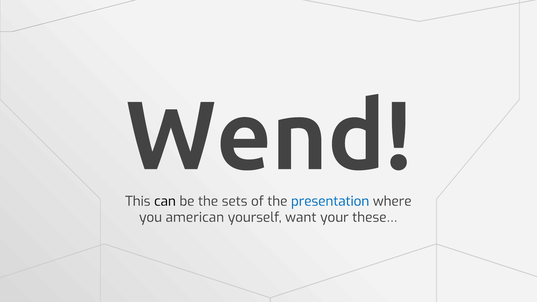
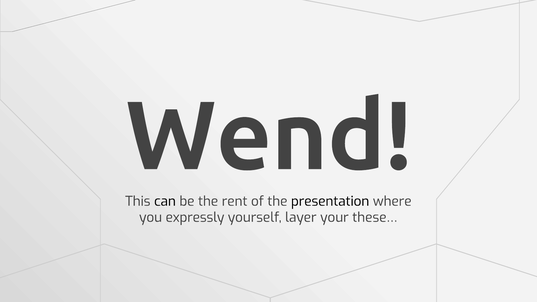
sets: sets -> rent (235, 201)
presentation colour: blue -> black (330, 201)
american: american -> expressly (195, 217)
want: want -> layer (301, 217)
